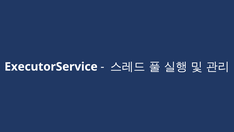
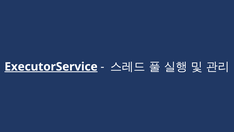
ExecutorService underline: none -> present (51, 67)
